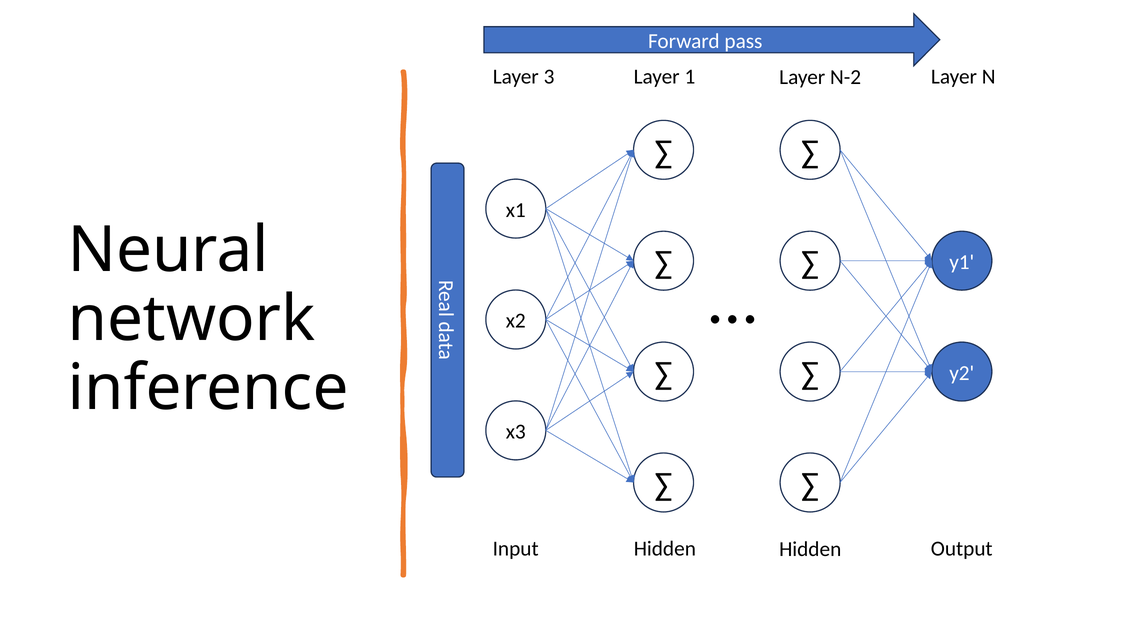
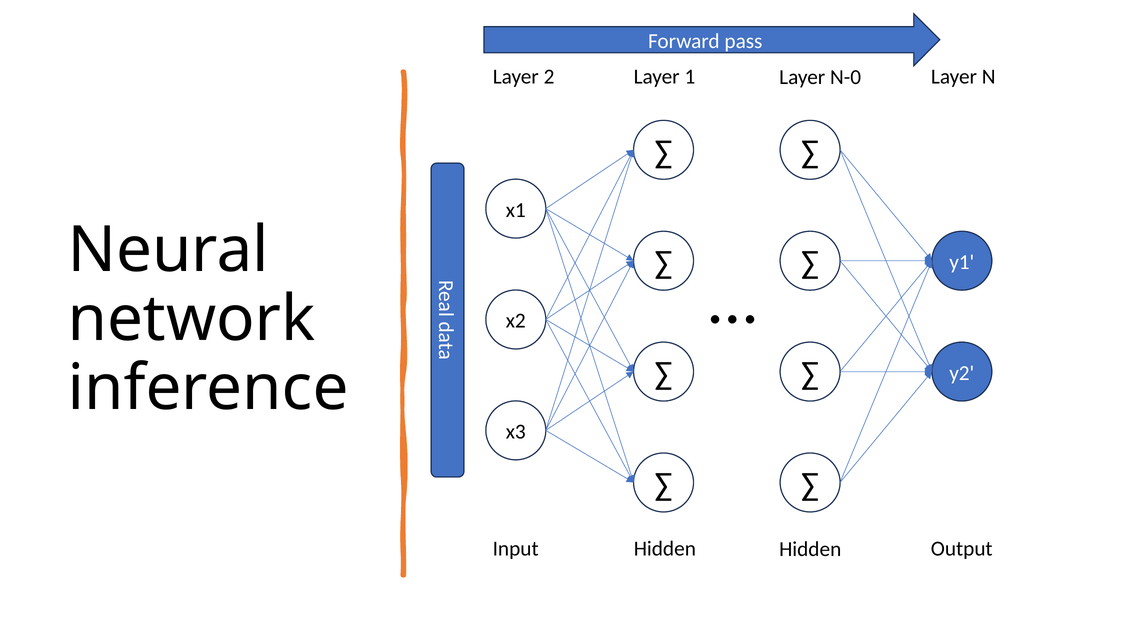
3: 3 -> 2 (549, 77)
N-2: N-2 -> N-0 (846, 77)
